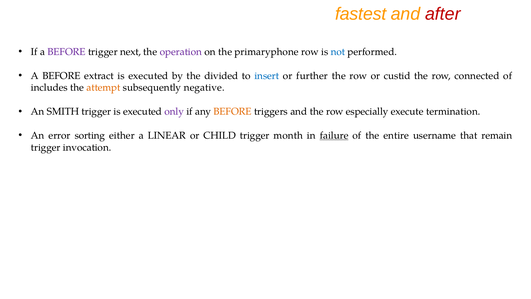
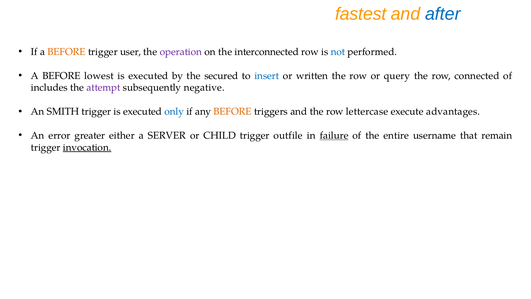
after colour: red -> blue (443, 14)
BEFORE colour: purple -> orange (67, 52)
next: next -> user (131, 52)
primaryphone: primaryphone -> interconnected (267, 52)
extract: extract -> lowest (99, 76)
divided: divided -> secured (221, 76)
further: further -> written (312, 76)
custid: custid -> query (397, 76)
attempt colour: orange -> purple (104, 88)
only colour: purple -> blue (174, 112)
especially: especially -> lettercase (367, 112)
termination: termination -> advantages (453, 112)
sorting: sorting -> greater (90, 135)
LINEAR: LINEAR -> SERVER (167, 135)
month: month -> outfile (288, 135)
invocation underline: none -> present (87, 147)
